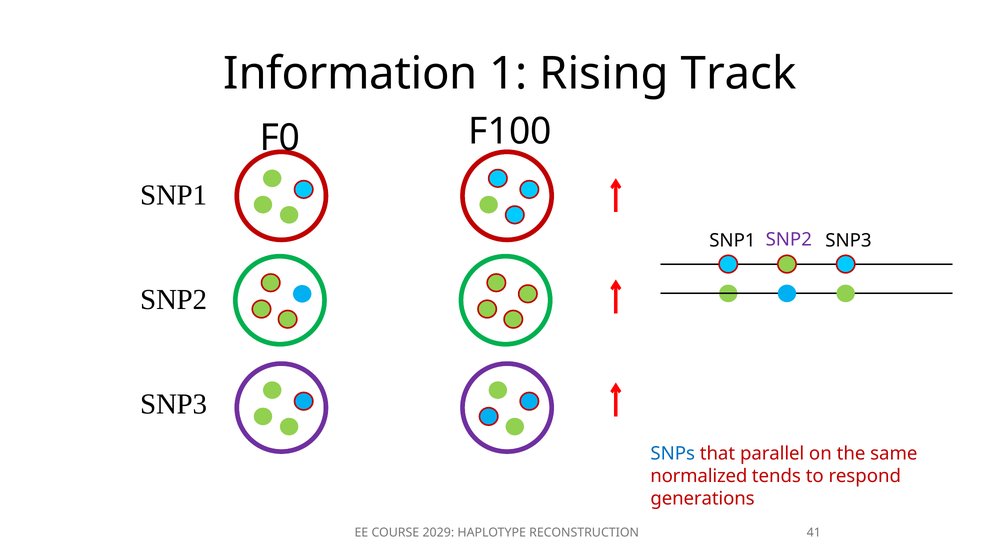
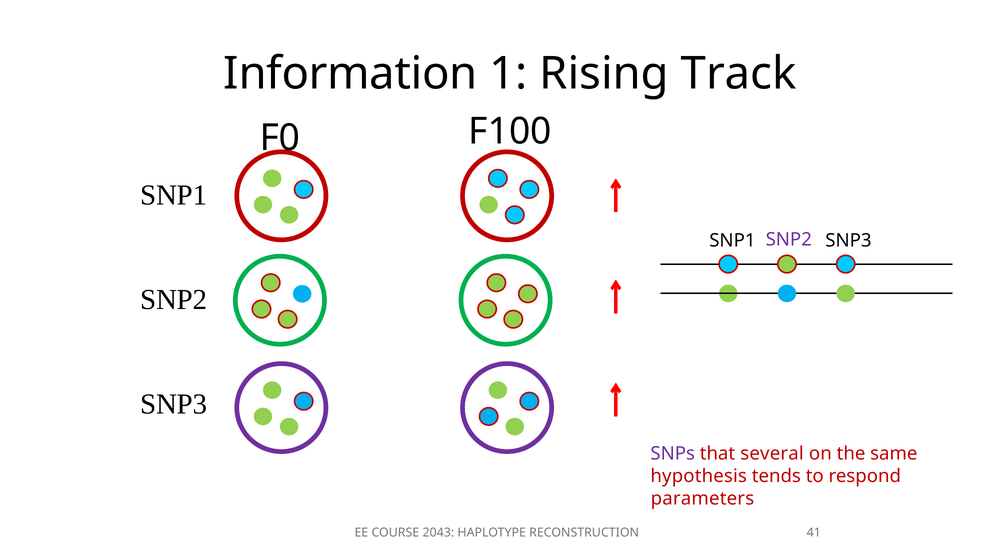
SNPs colour: blue -> purple (673, 454)
parallel: parallel -> several (772, 454)
normalized: normalized -> hypothesis (699, 476)
generations: generations -> parameters (702, 498)
2029: 2029 -> 2043 (438, 533)
